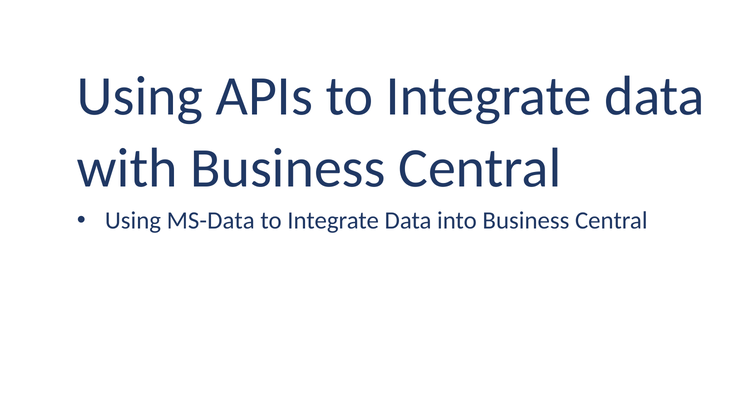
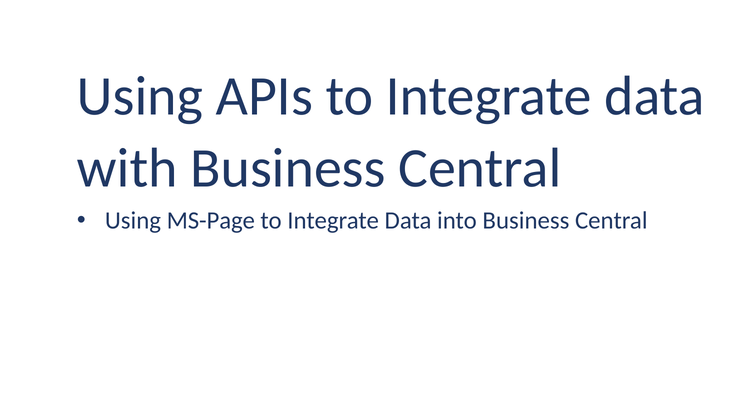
MS-Data: MS-Data -> MS-Page (211, 221)
